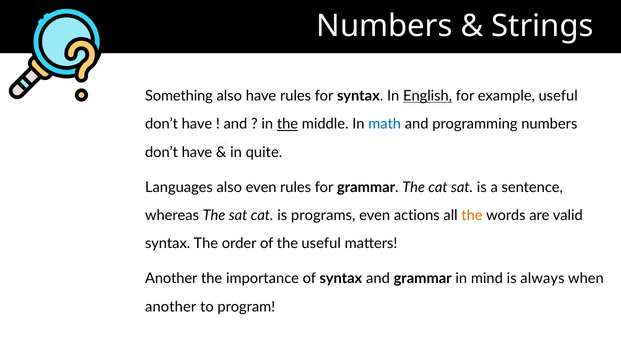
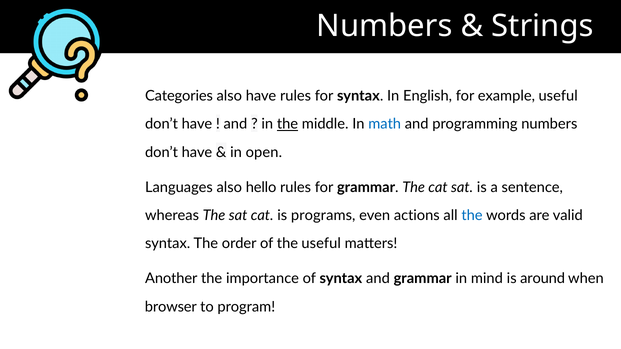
Something: Something -> Categories (179, 96)
English underline: present -> none (428, 96)
quite: quite -> open (264, 152)
also even: even -> hello (261, 187)
the colour: orange -> blue (472, 216)
always: always -> around (543, 279)
another: another -> browser (171, 307)
